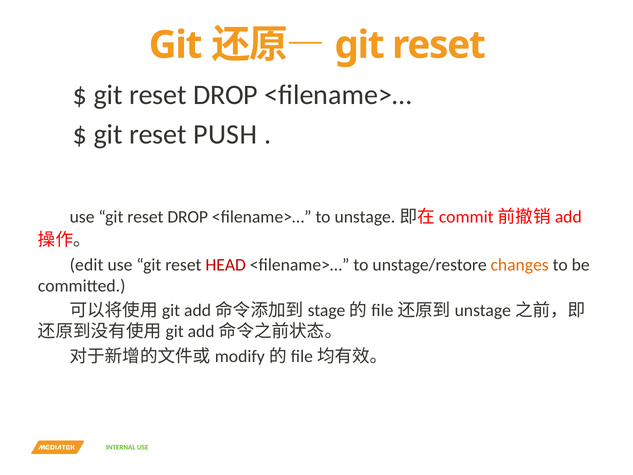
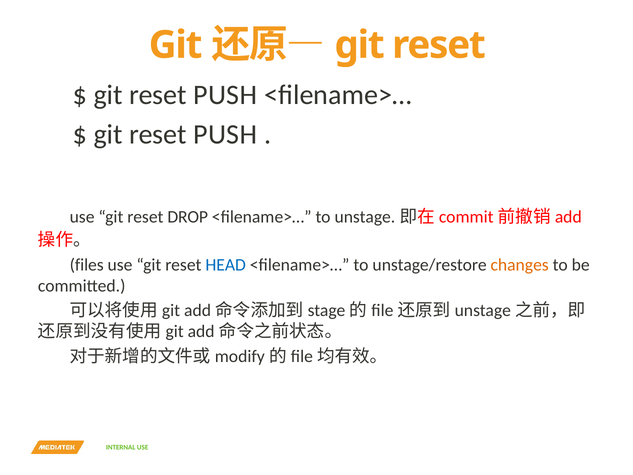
DROP: DROP -> PUSH (225, 95)
edit: edit -> files (87, 265)
HEAD colour: red -> blue (226, 265)
